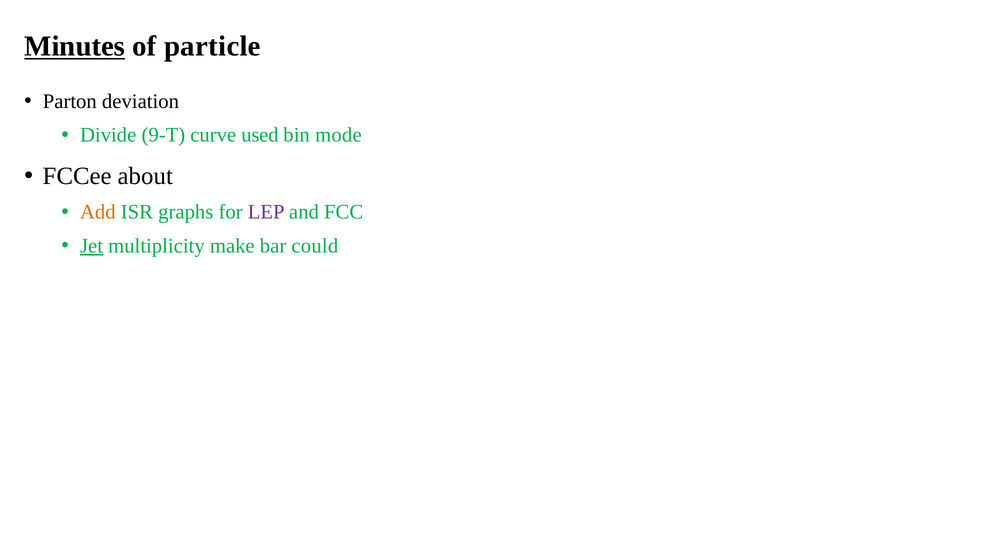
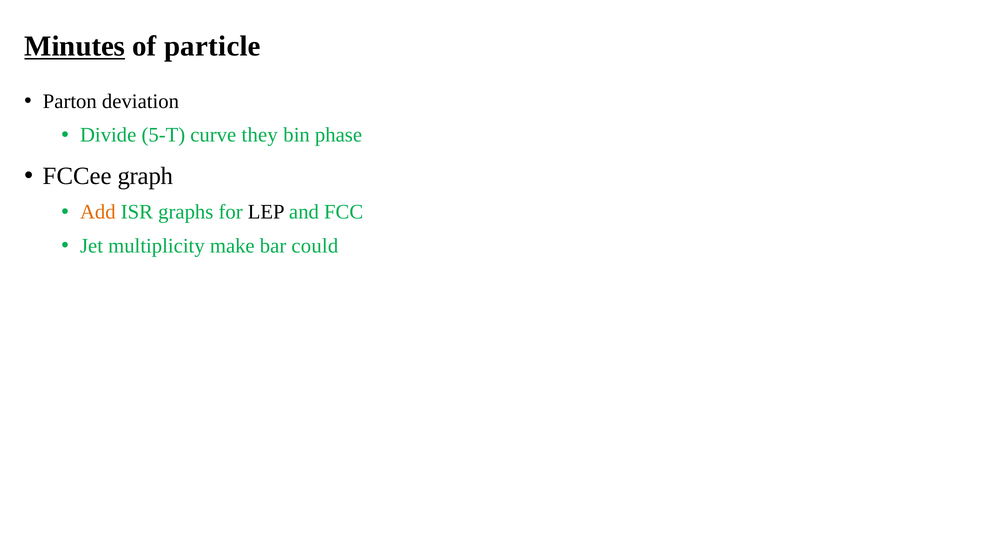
9-T: 9-T -> 5-T (163, 135)
used: used -> they (260, 135)
mode: mode -> phase (339, 135)
about: about -> graph (146, 176)
LEP colour: purple -> black (266, 212)
Jet underline: present -> none (92, 246)
